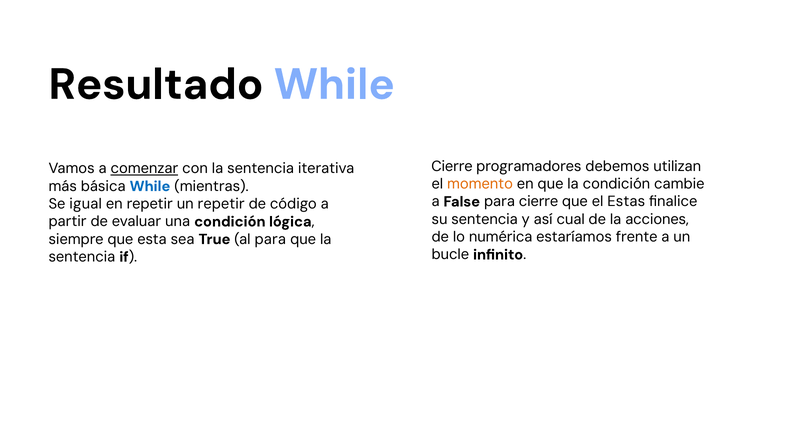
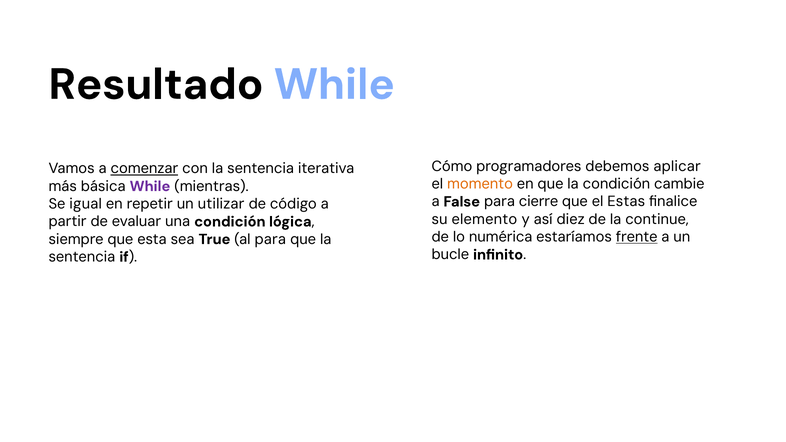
Cierre: Cierre -> Cómo (452, 166)
utilizan: utilizan -> aplicar (677, 166)
While colour: blue -> purple (150, 186)
un repetir: repetir -> utilizar (221, 204)
su sentencia: sentencia -> elemento (484, 219)
cual: cual -> diez (571, 219)
acciones: acciones -> continue (657, 219)
frente underline: none -> present (637, 237)
